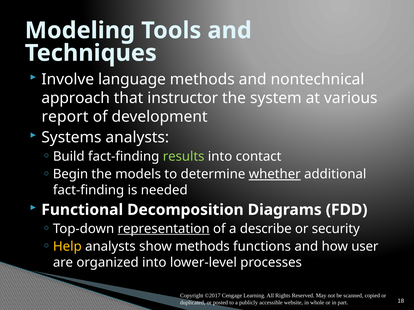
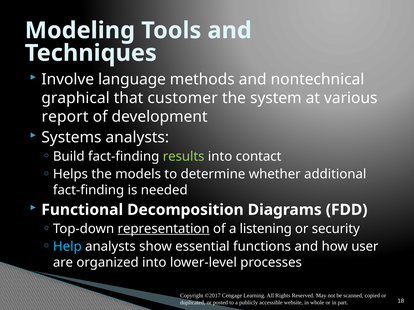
approach: approach -> graphical (76, 98)
instructor: instructor -> customer (183, 98)
Begin: Begin -> Helps (70, 174)
whether underline: present -> none (275, 174)
describe: describe -> listening (266, 229)
Help colour: yellow -> light blue (67, 247)
show methods: methods -> essential (202, 247)
